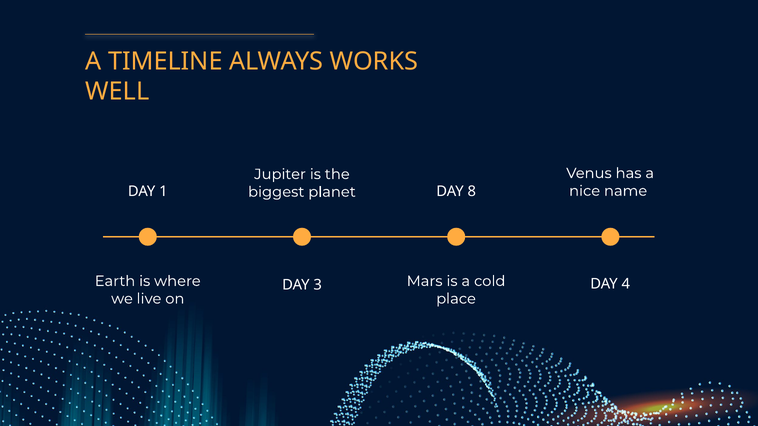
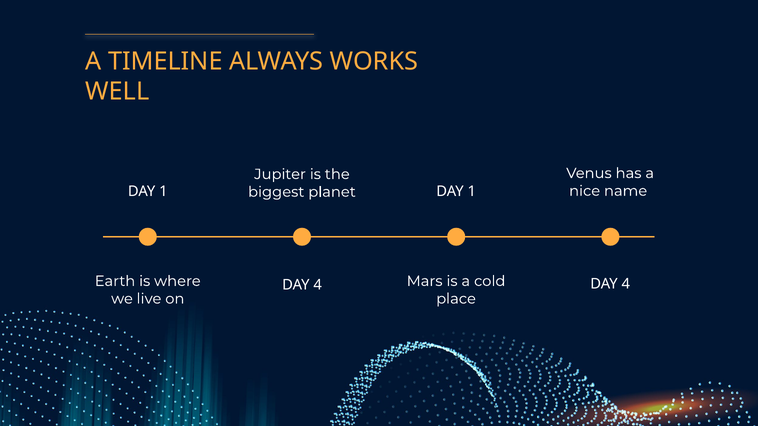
8: 8 -> 1 (472, 191)
3: 3 -> 4 (318, 285)
